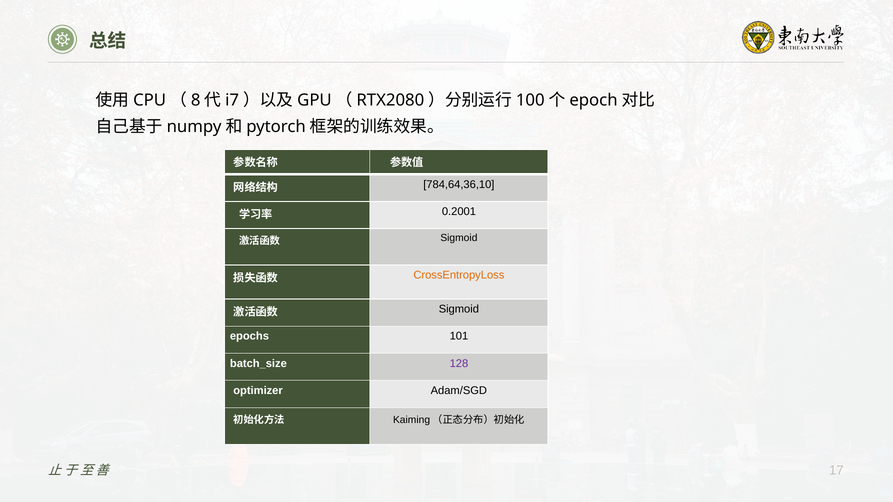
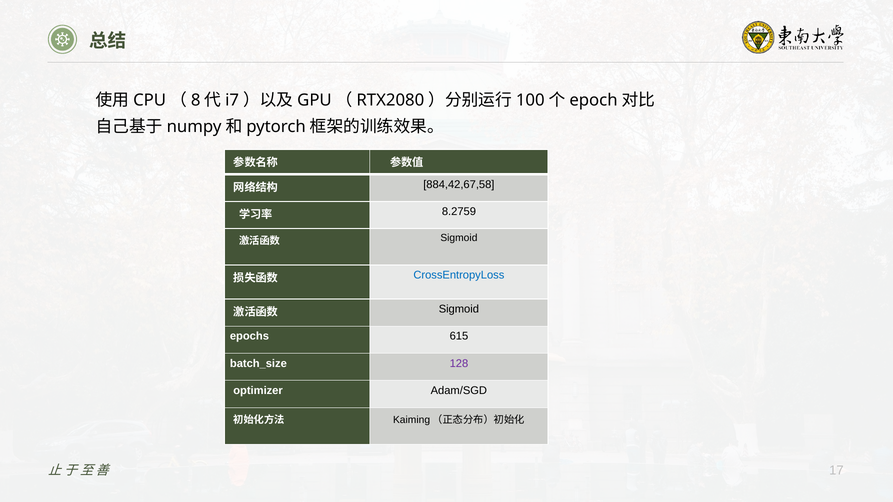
784,64,36,10: 784,64,36,10 -> 884,42,67,58 (459, 185)
0.2001: 0.2001 -> 8.2759 (459, 212)
CrossEntropyLoss colour: orange -> blue (459, 275)
101: 101 -> 615 (459, 337)
